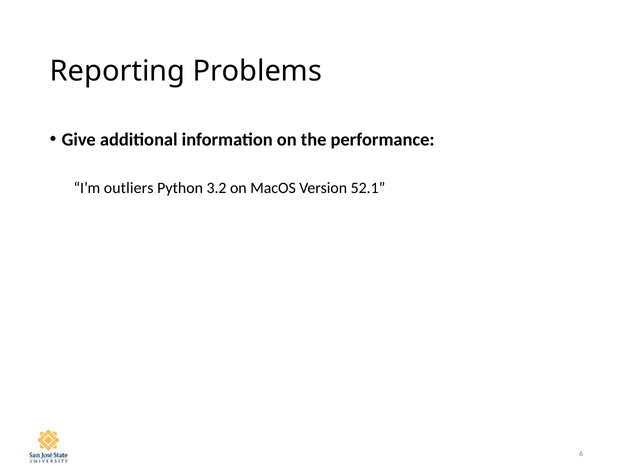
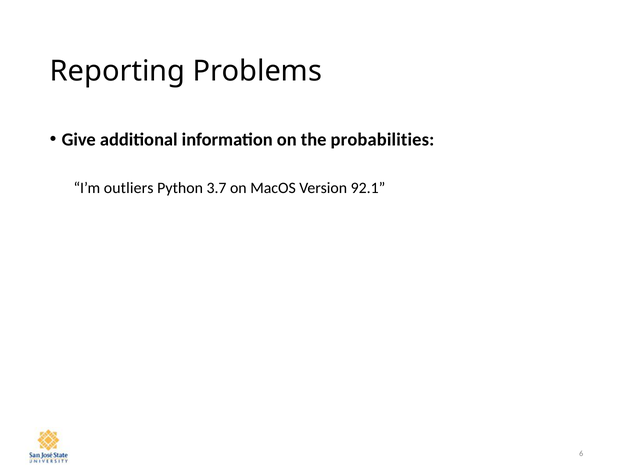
performance: performance -> probabilities (382, 139)
3.2: 3.2 -> 3.7 (217, 188)
52.1: 52.1 -> 92.1 (368, 188)
